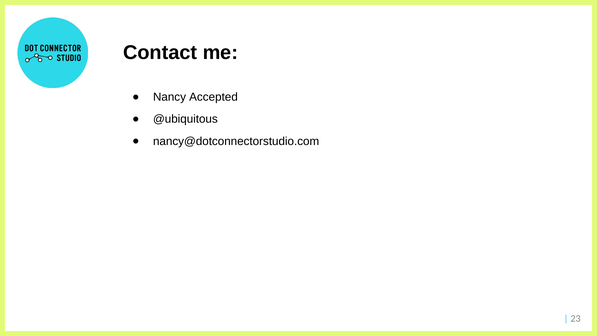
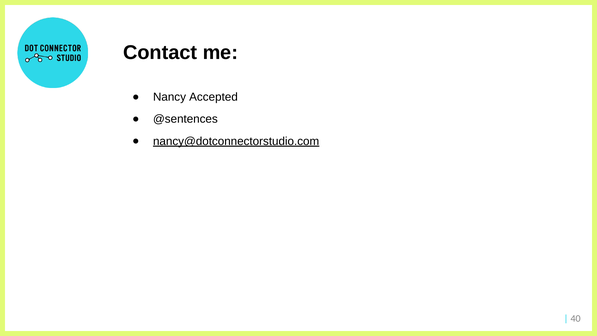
@ubiquitous: @ubiquitous -> @sentences (185, 119)
nancy@dotconnectorstudio.com underline: none -> present (236, 141)
23: 23 -> 40 (576, 318)
